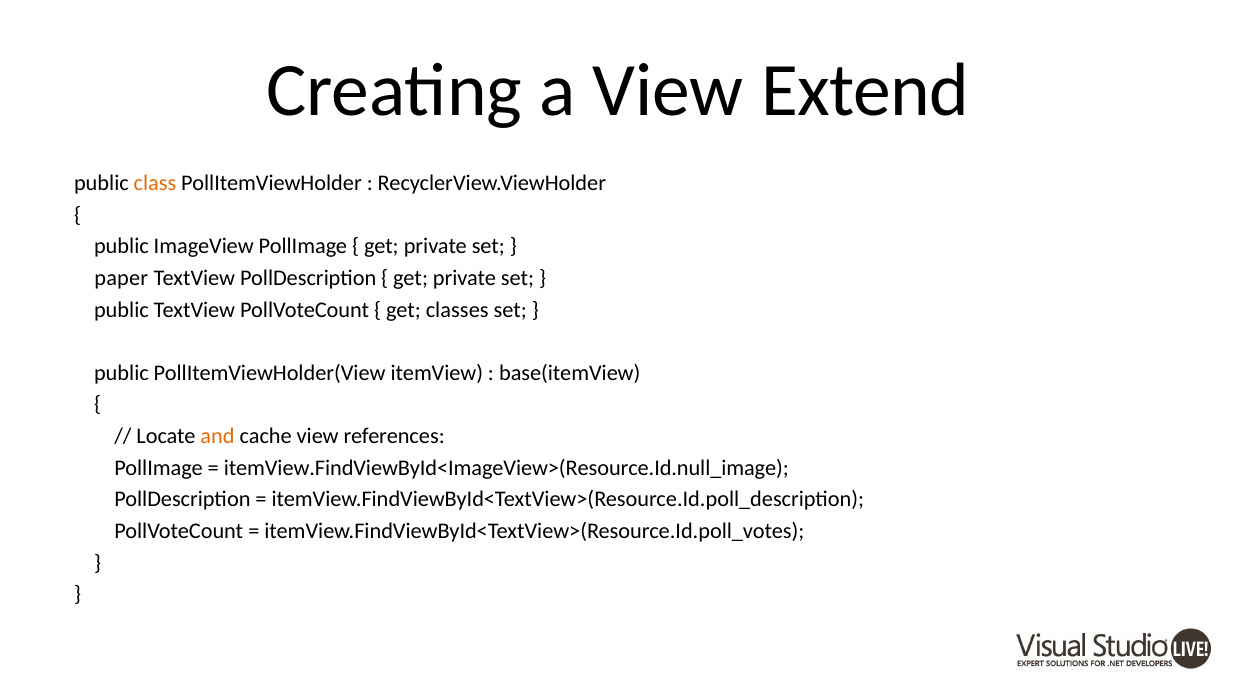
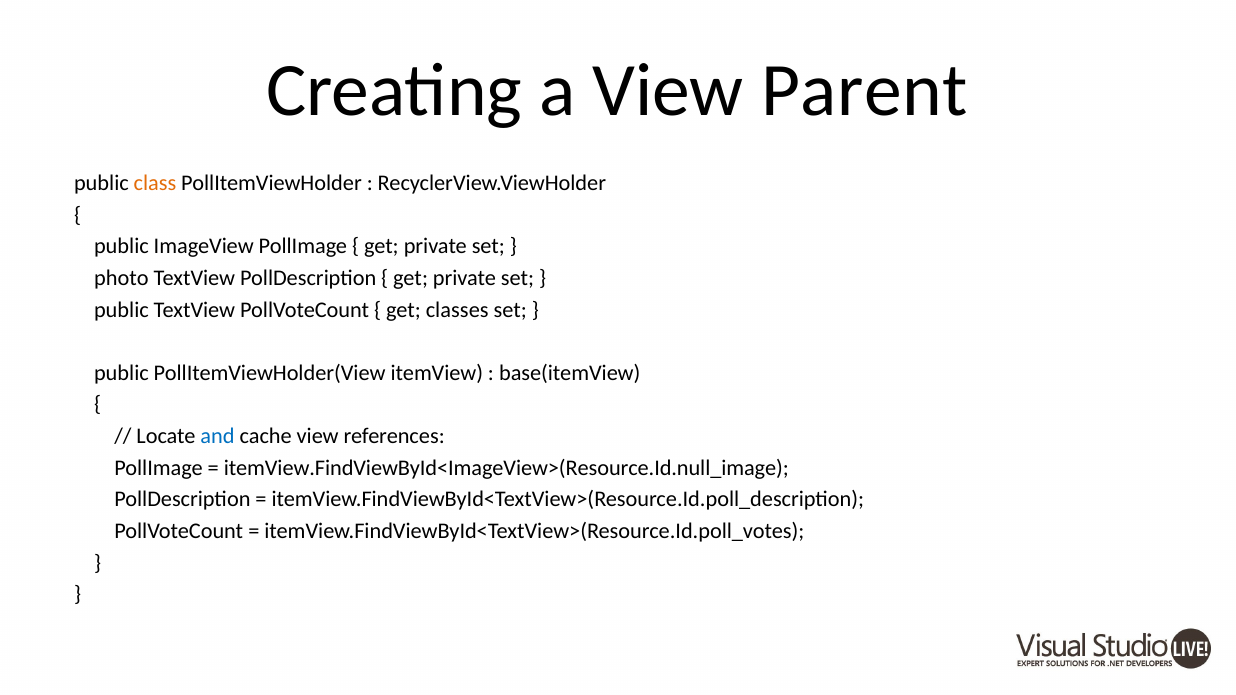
Extend: Extend -> Parent (865, 91)
paper: paper -> photo (121, 278)
and colour: orange -> blue (218, 436)
